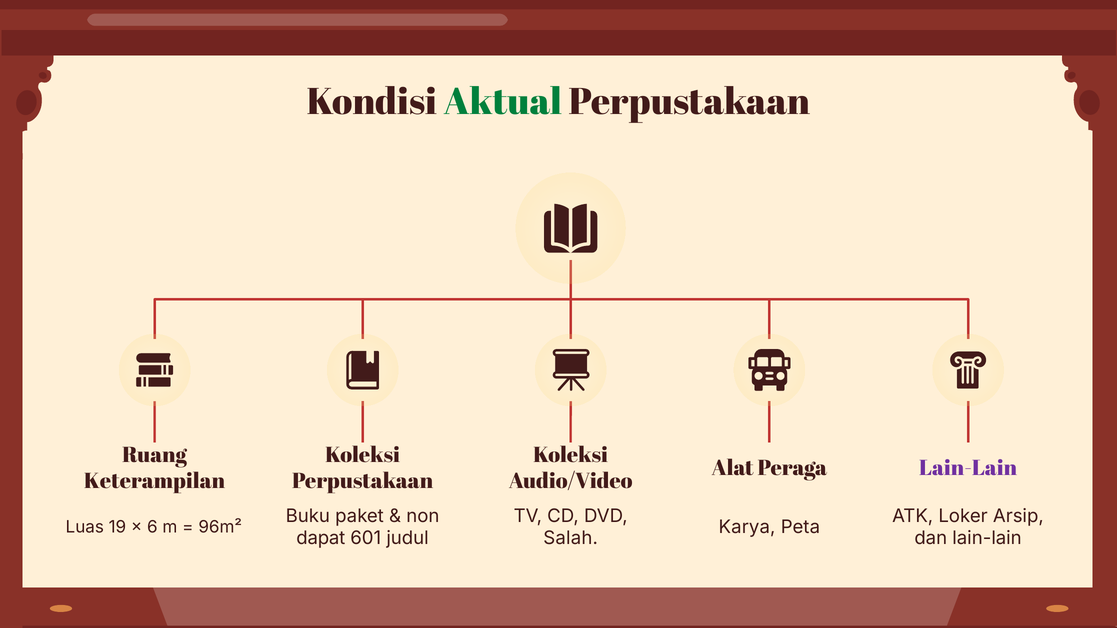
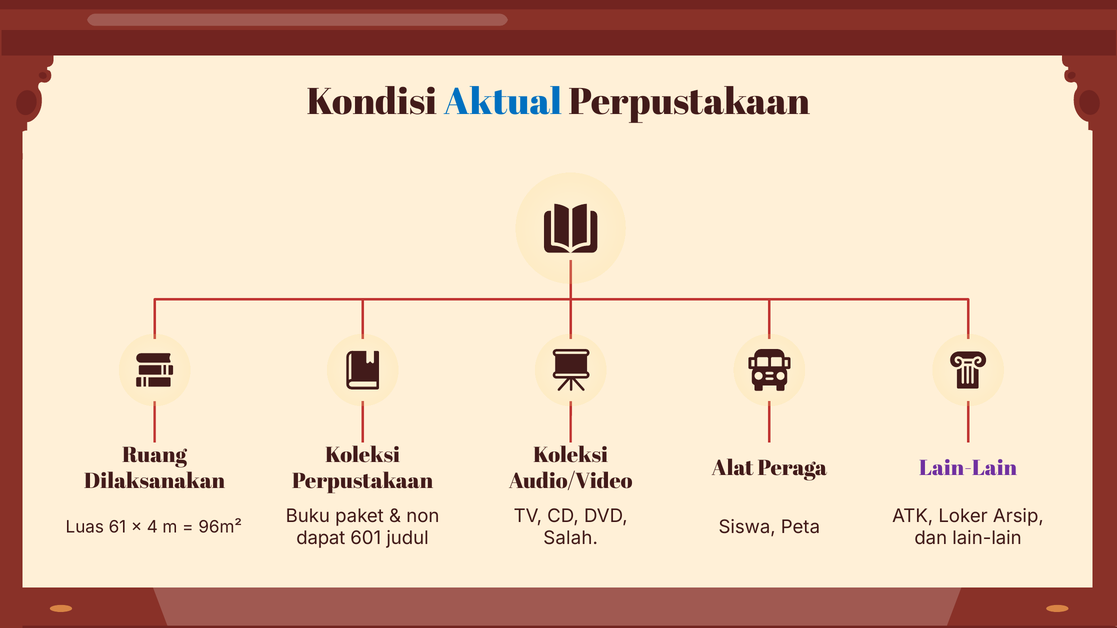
Aktual colour: green -> blue (503, 102)
Keterampilan: Keterampilan -> Dilaksanakan (155, 481)
Karya: Karya -> Siswa (747, 527)
19: 19 -> 61 (117, 527)
6: 6 -> 4 (152, 527)
